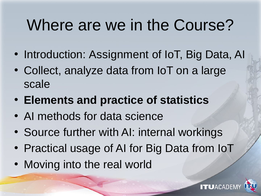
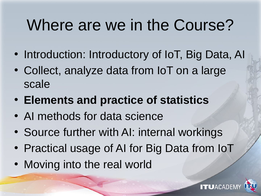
Assignment: Assignment -> Introductory (119, 55)
